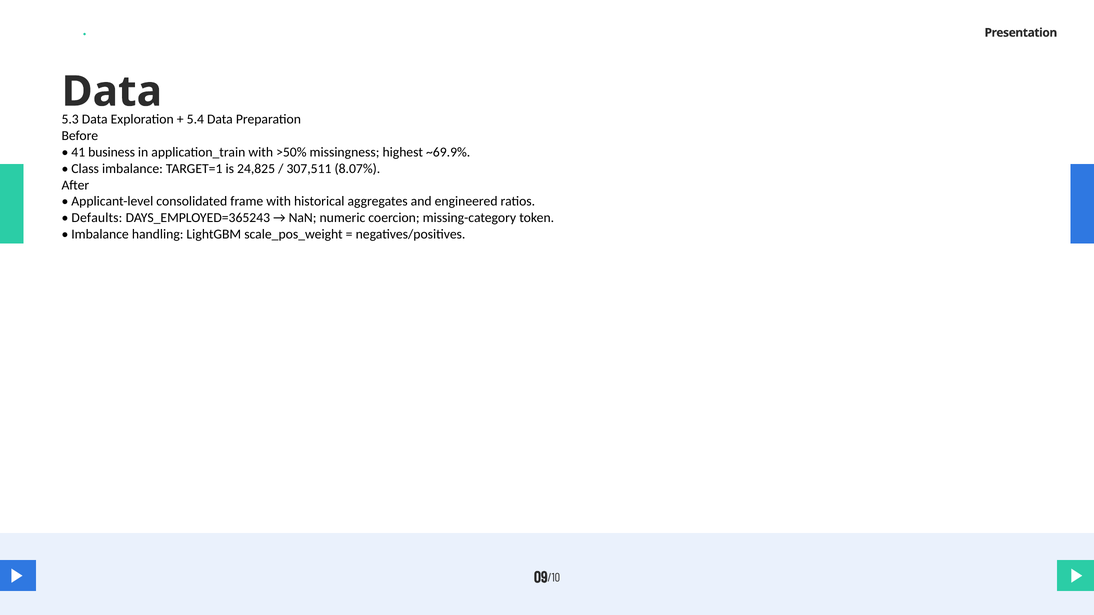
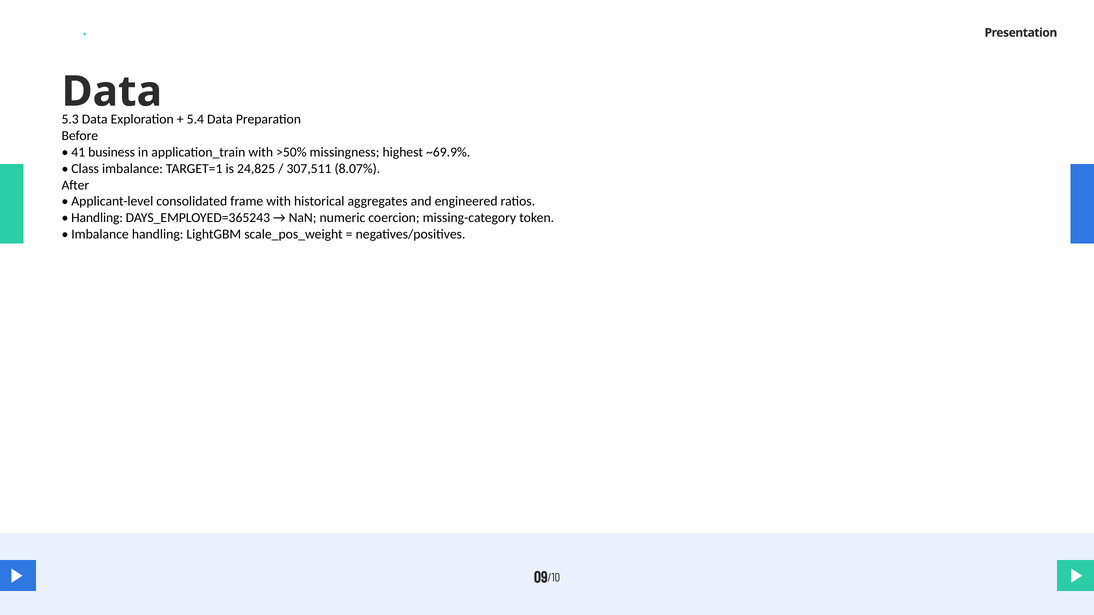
Defaults: Defaults -> Handling (97, 218)
